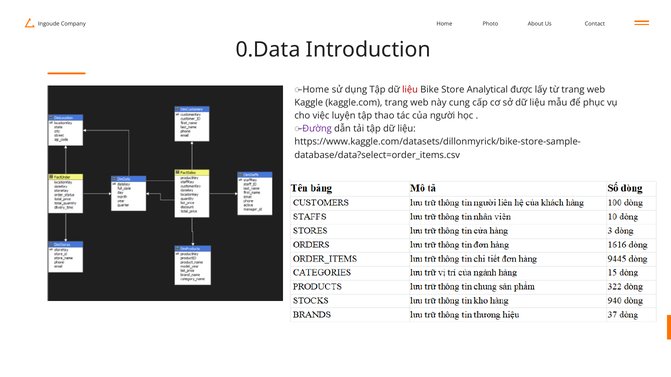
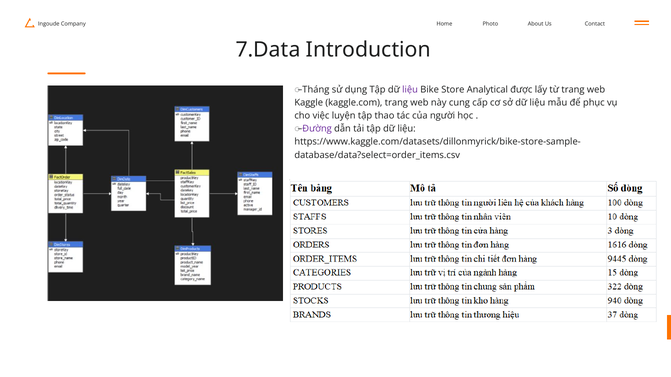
0.Data: 0.Data -> 7.Data (268, 50)
Home: Home -> Tháng (316, 90)
liệu colour: red -> purple (410, 90)
